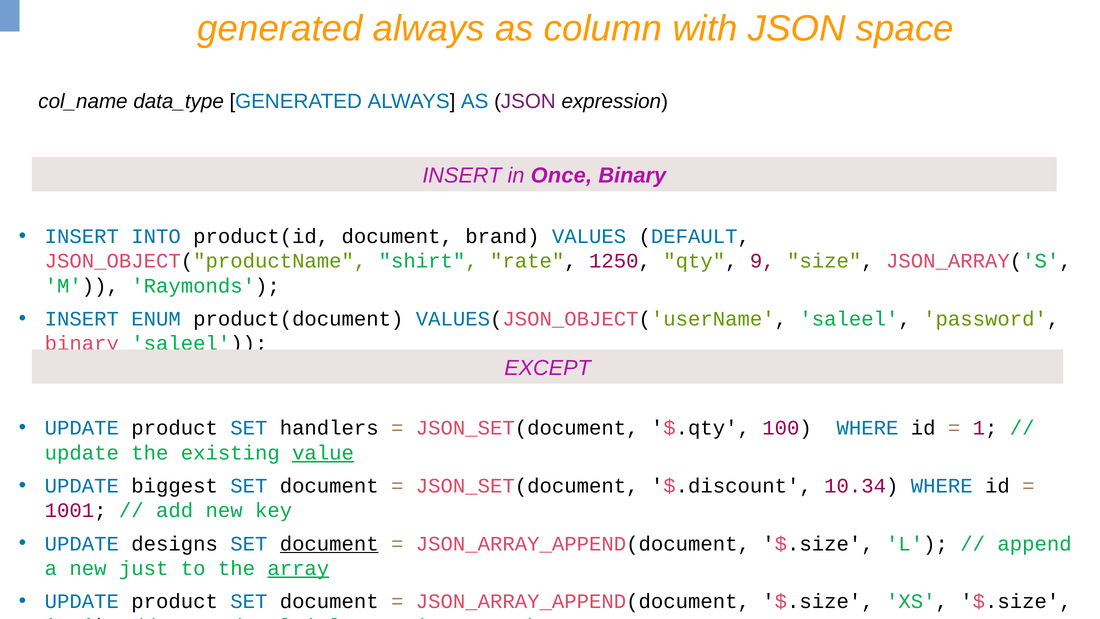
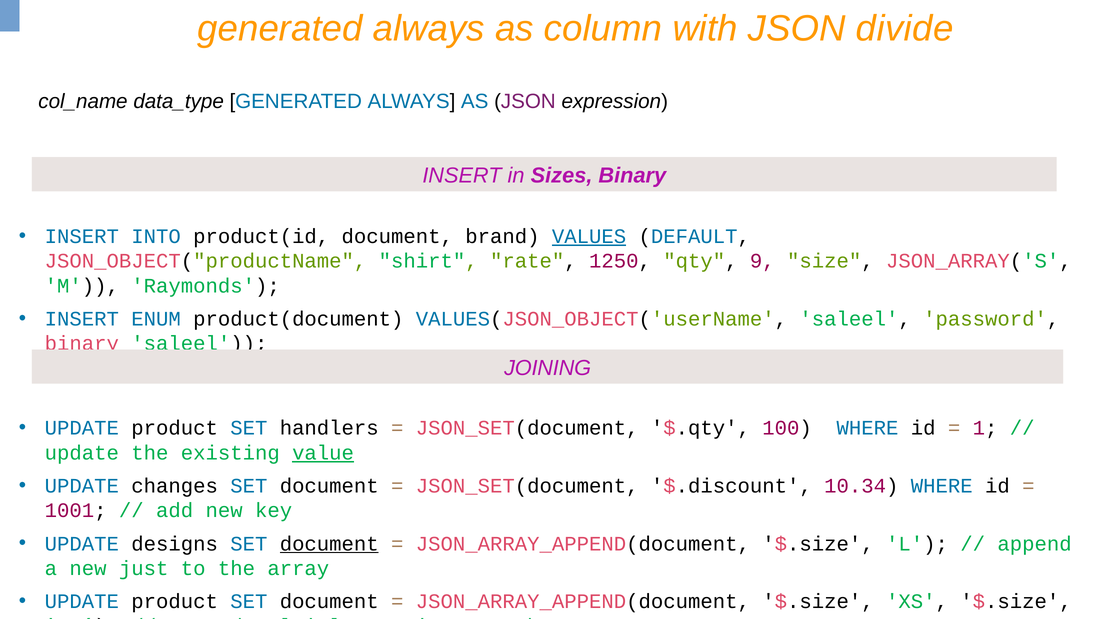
space: space -> divide (905, 29)
Once: Once -> Sizes (562, 176)
VALUES underline: none -> present (589, 236)
EXCEPT: EXCEPT -> JOINING (548, 368)
biggest: biggest -> changes (175, 486)
array underline: present -> none (298, 568)
